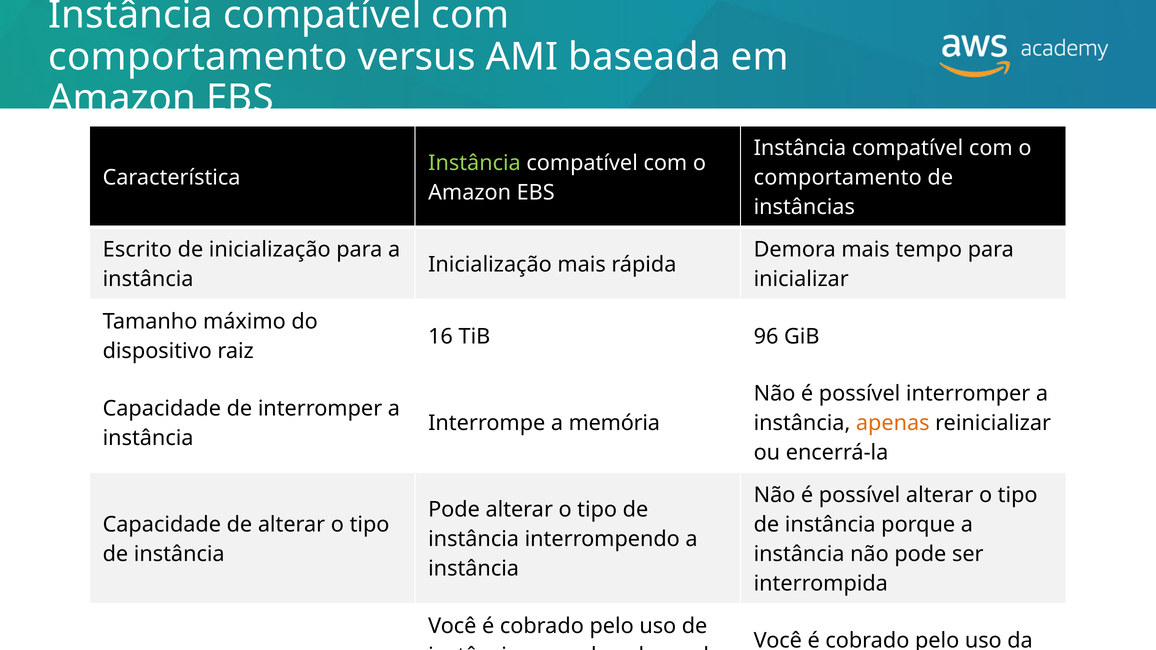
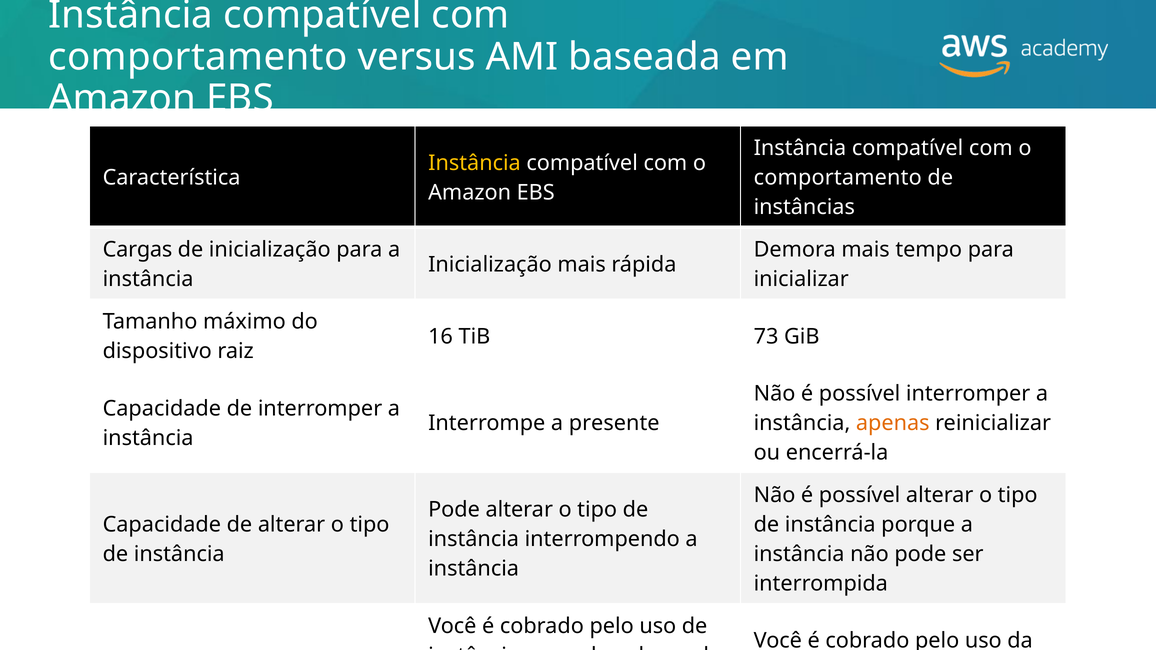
Instância colour: light green -> yellow (474, 163)
Escrito: Escrito -> Cargas (138, 250)
96: 96 -> 73 (766, 337)
memória: memória -> presente (614, 423)
